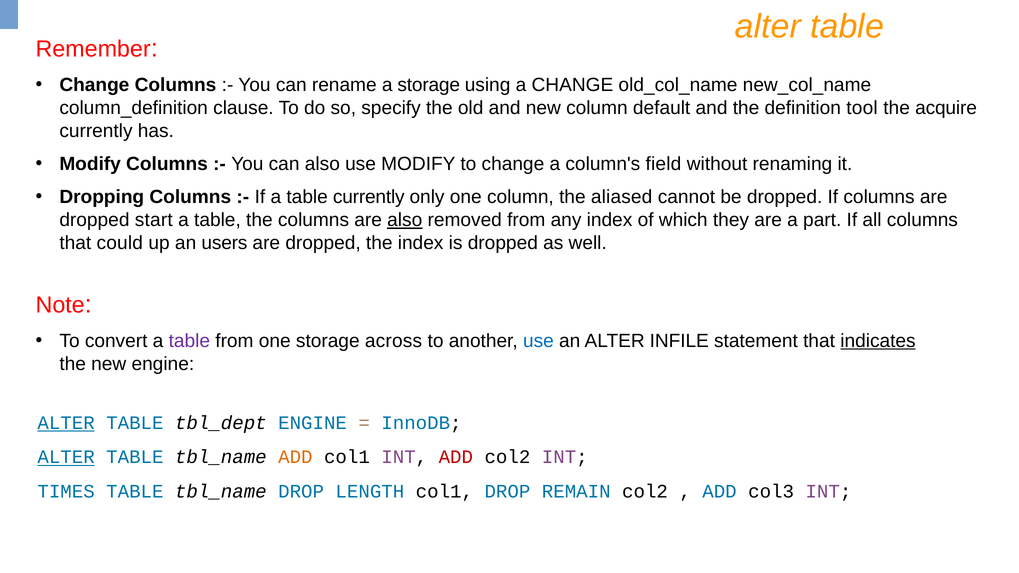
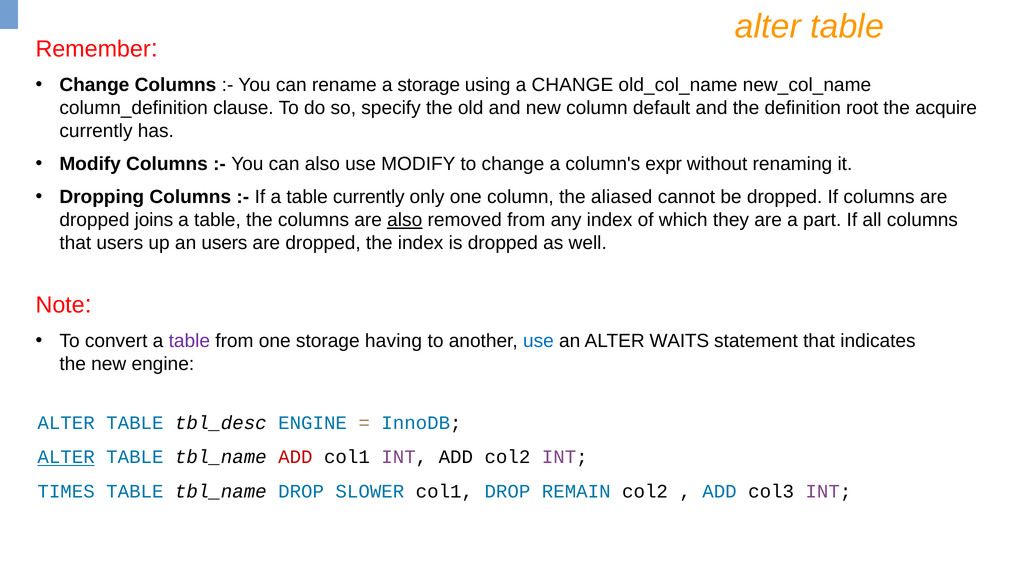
tool: tool -> root (862, 108)
field: field -> expr (664, 164)
start: start -> joins (154, 220)
that could: could -> users (120, 243)
across: across -> having (394, 341)
INFILE: INFILE -> WAITS (679, 341)
indicates underline: present -> none (878, 341)
ALTER underline: present -> none (66, 423)
tbl_dept: tbl_dept -> tbl_desc (221, 423)
ADD colour: orange -> red (295, 457)
ADD colour: red -> black (456, 457)
LENGTH: LENGTH -> SLOWER (370, 492)
